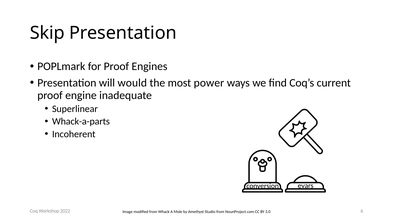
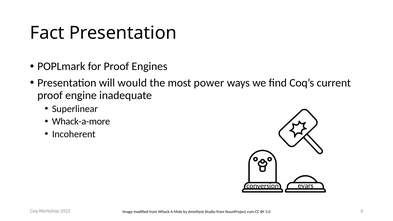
Skip: Skip -> Fact (47, 33)
Whack-a-parts: Whack-a-parts -> Whack-a-more (81, 122)
